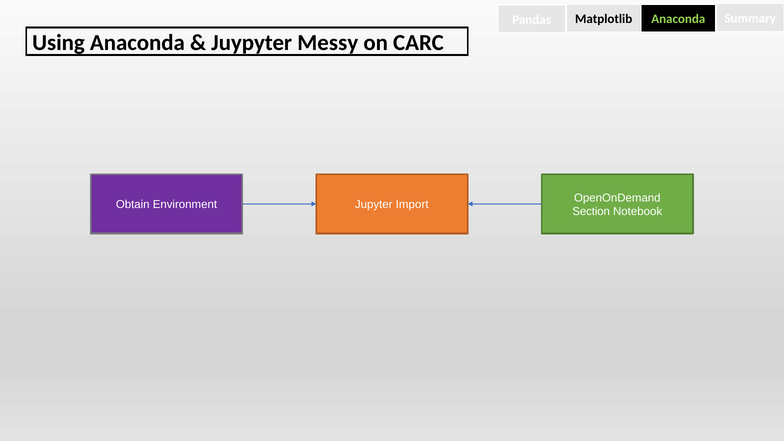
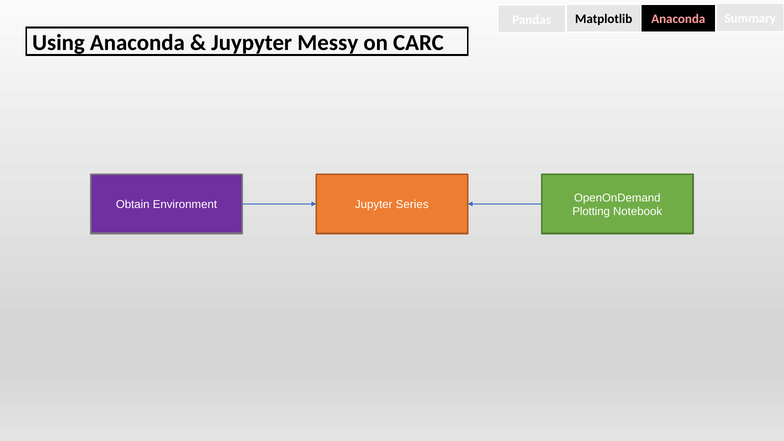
Anaconda colour: light green -> pink (678, 19)
Import: Import -> Series (412, 205)
Section: Section -> Plotting (591, 212)
